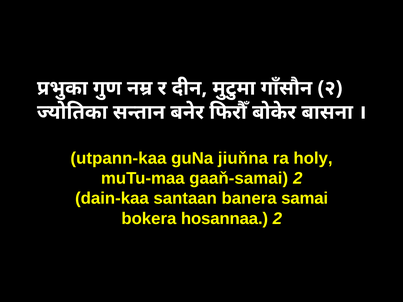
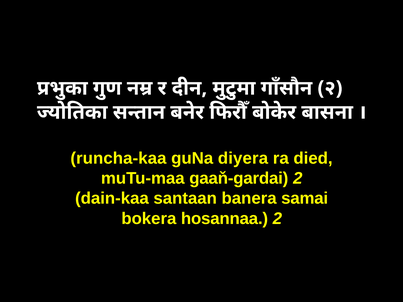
utpann-kaa: utpann-kaa -> runcha-kaa (118, 158)
jiuňna: jiuňna -> diyera (243, 158)
holy: holy -> died (313, 158)
gaaň-samai: gaaň-samai -> gaaň-gardai (239, 178)
